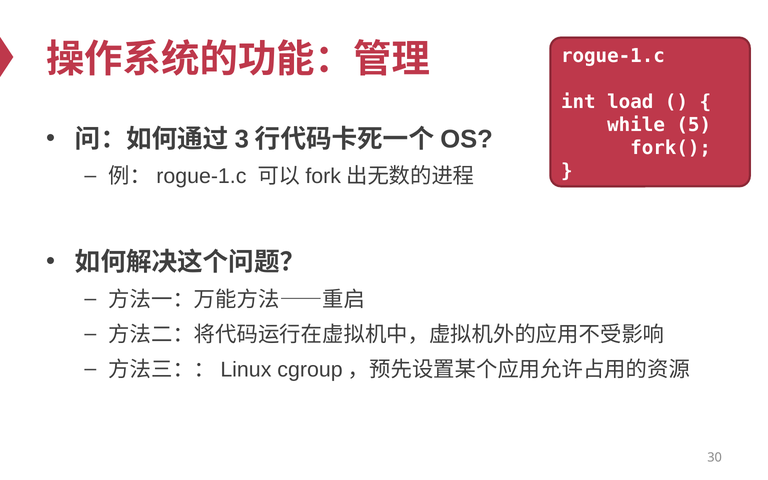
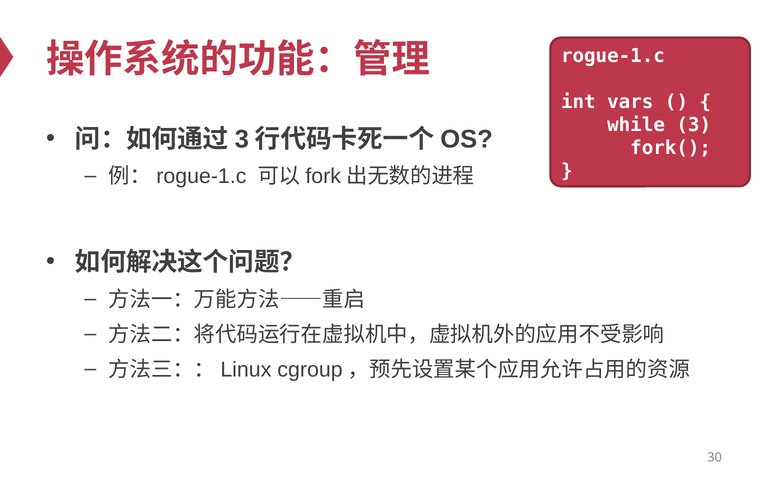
load: load -> vars (630, 102)
5: 5 -> 3 (694, 125)
